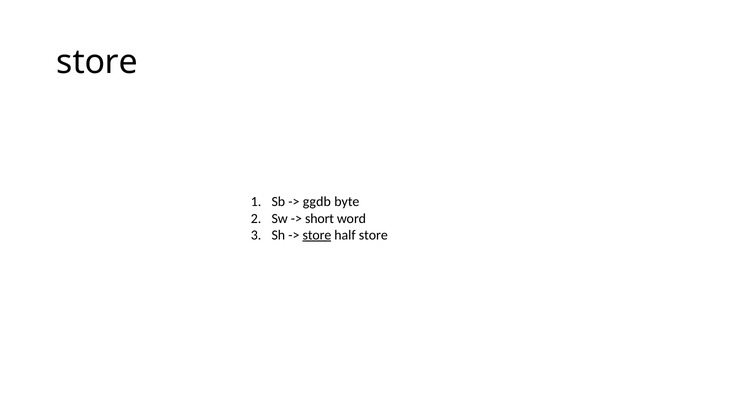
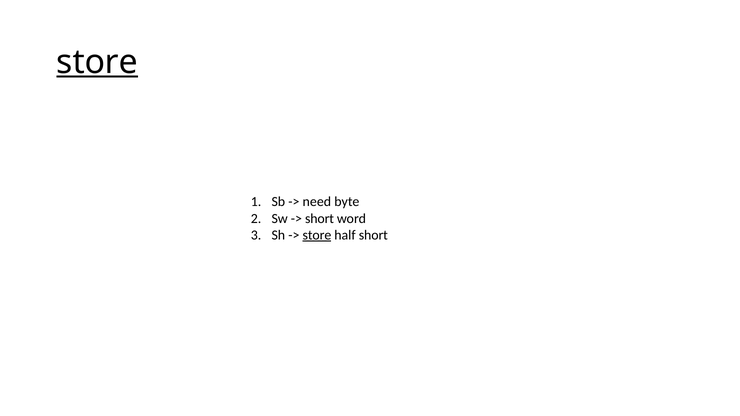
store underline: none -> present (97, 62)
ggdb: ggdb -> need (317, 202)
half store: store -> short (373, 235)
